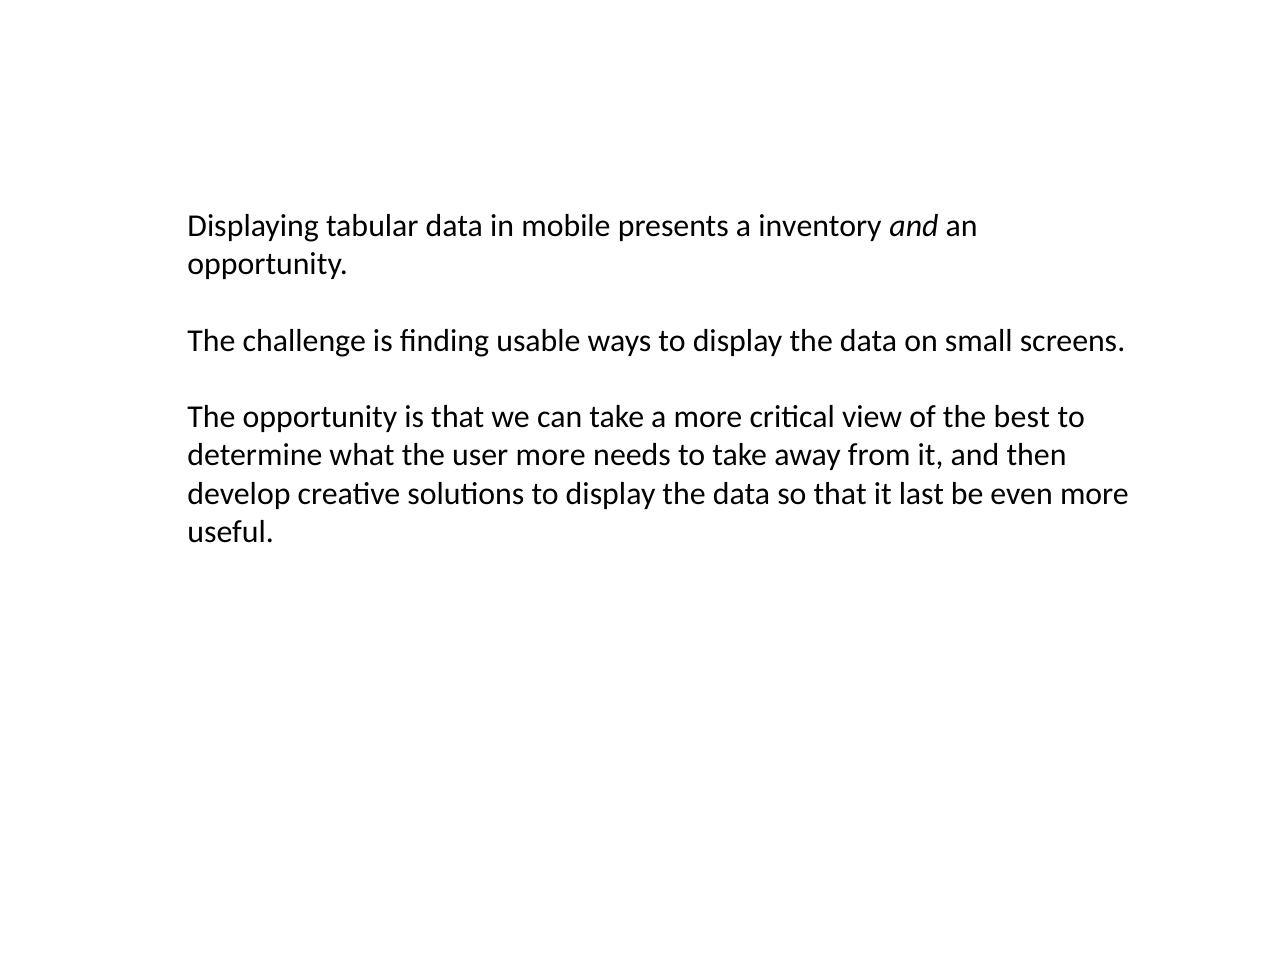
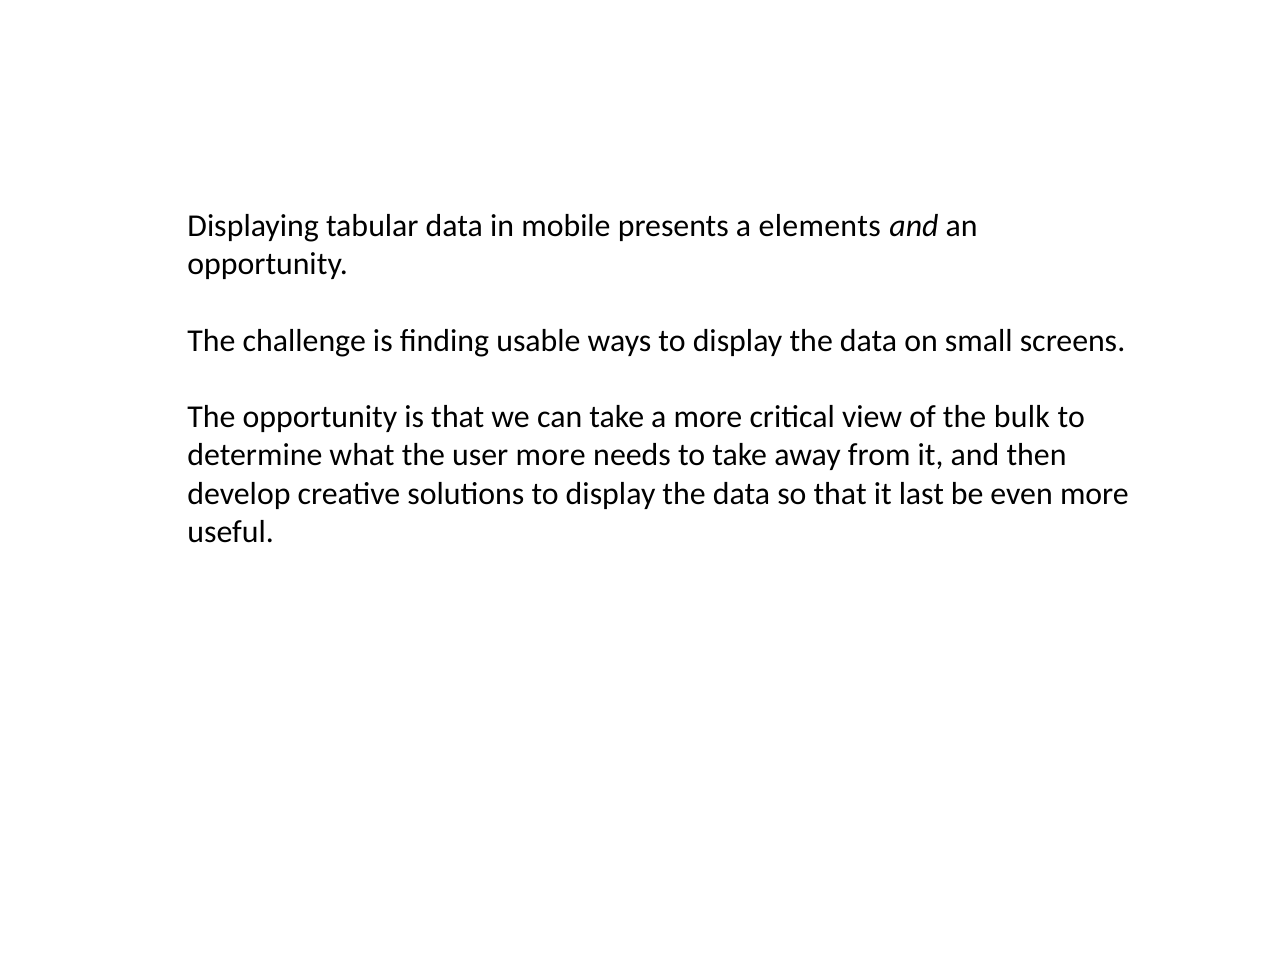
inventory: inventory -> elements (820, 226)
best: best -> bulk (1022, 417)
